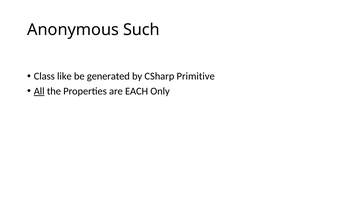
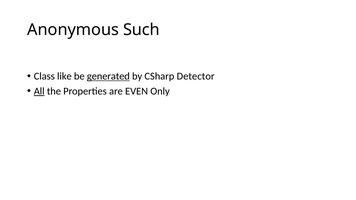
generated underline: none -> present (108, 76)
Primitive: Primitive -> Detector (196, 76)
EACH: EACH -> EVEN (137, 91)
